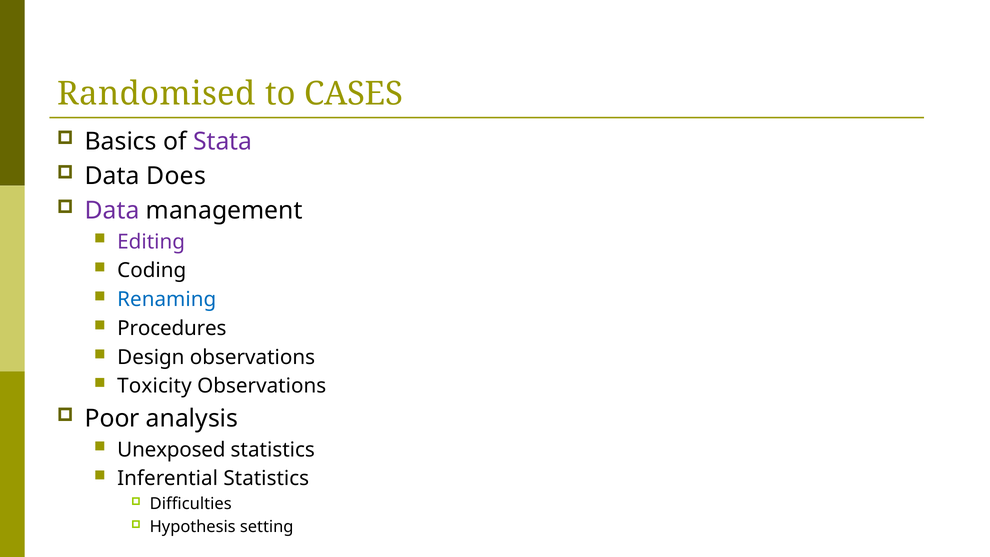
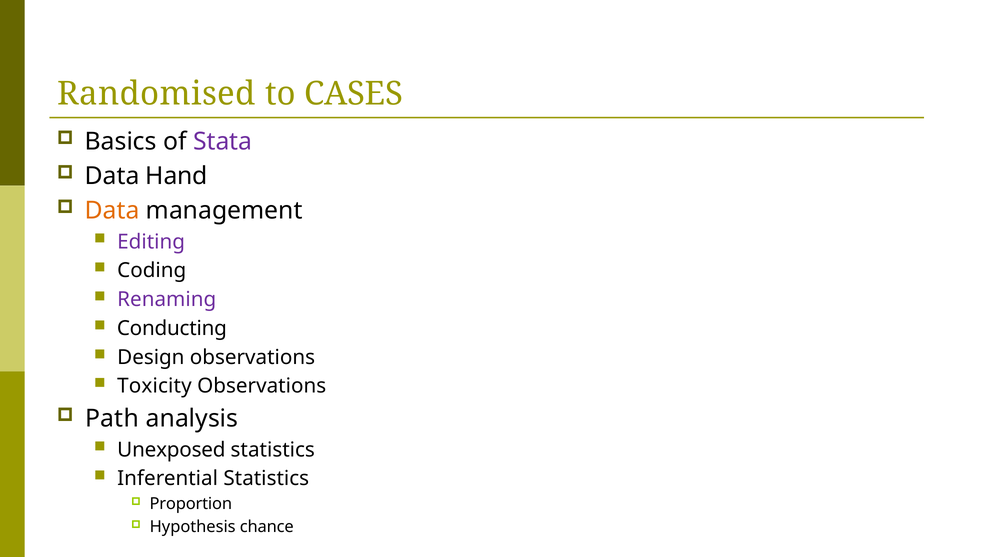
Does: Does -> Hand (176, 176)
Data colour: purple -> orange (112, 211)
Renaming colour: blue -> purple (167, 299)
Procedures: Procedures -> Conducting (172, 328)
Poor: Poor -> Path (112, 419)
Difficulties: Difficulties -> Proportion (191, 504)
setting: setting -> chance (267, 527)
